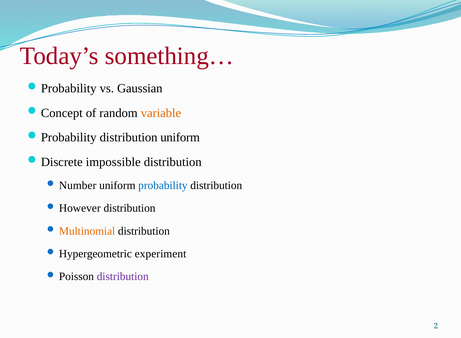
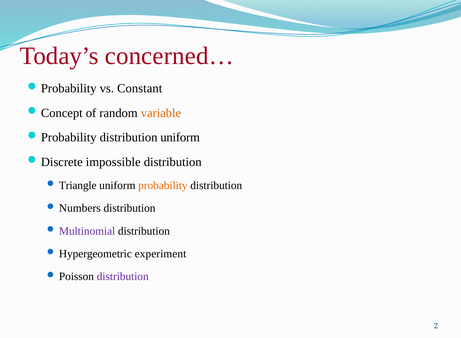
something…: something… -> concerned… (169, 56)
Gaussian: Gaussian -> Constant (140, 88)
Number: Number -> Triangle (78, 185)
probability colour: blue -> orange (163, 185)
However: However -> Numbers (80, 208)
Multinomial colour: orange -> purple (87, 231)
